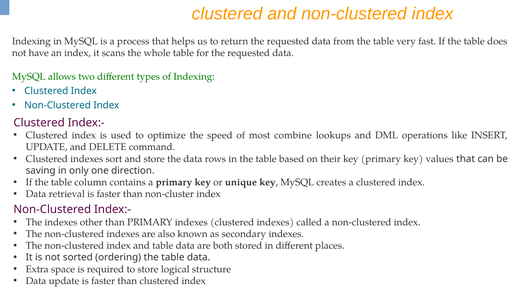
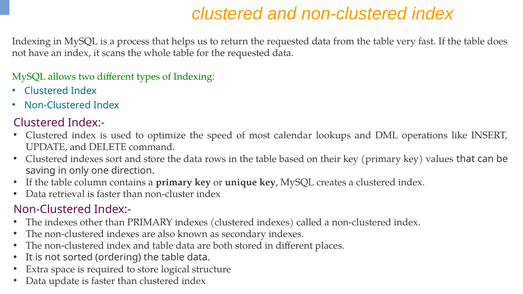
combine: combine -> calendar (293, 135)
